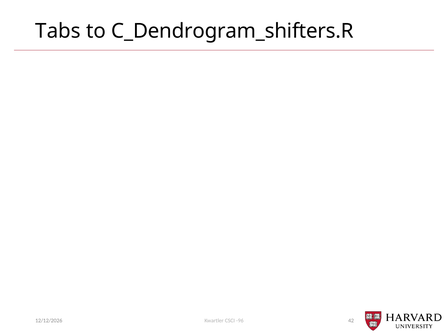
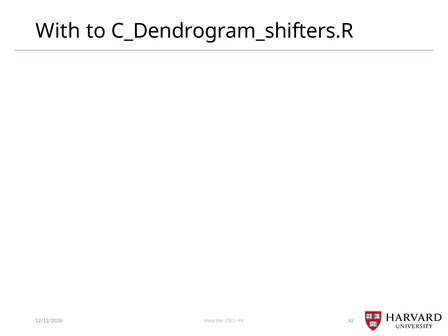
Tabs: Tabs -> With (58, 31)
